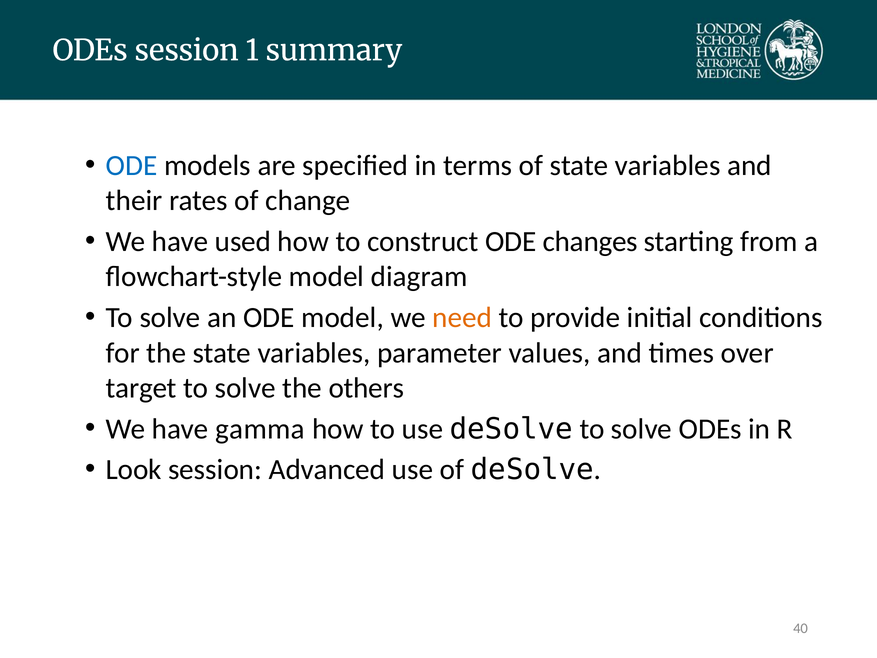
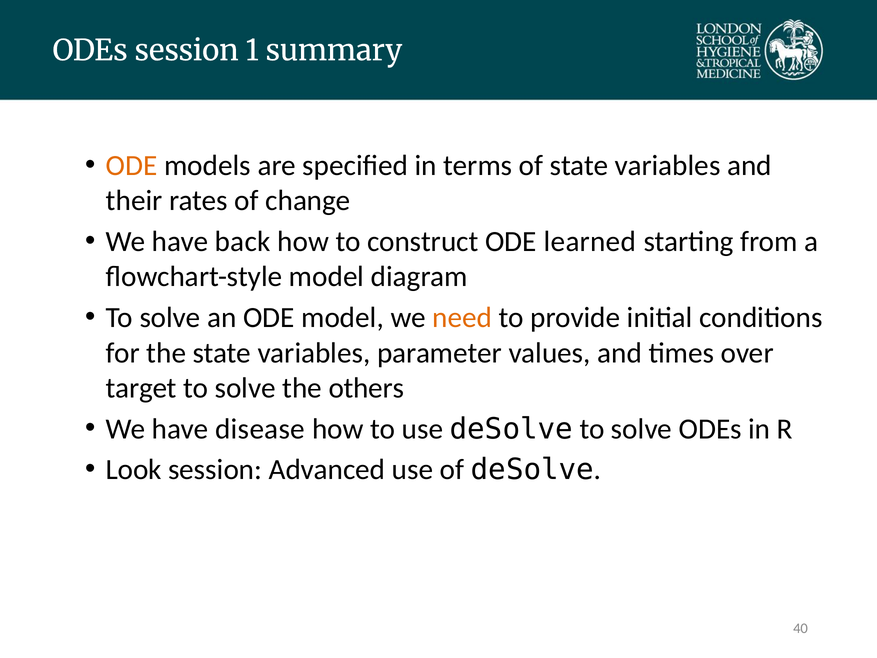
ODE colour: blue -> orange (132, 166)
used: used -> back (243, 242)
changes: changes -> learned (590, 242)
gamma: gamma -> disease (260, 429)
